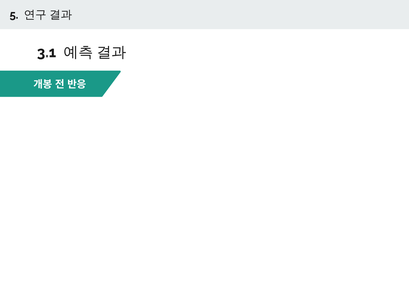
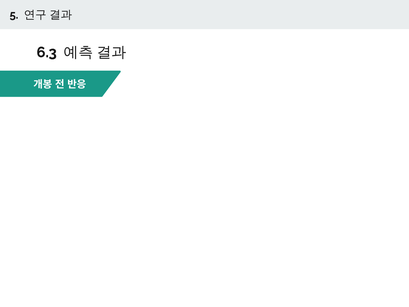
3.1: 3.1 -> 6.3 (47, 52)
